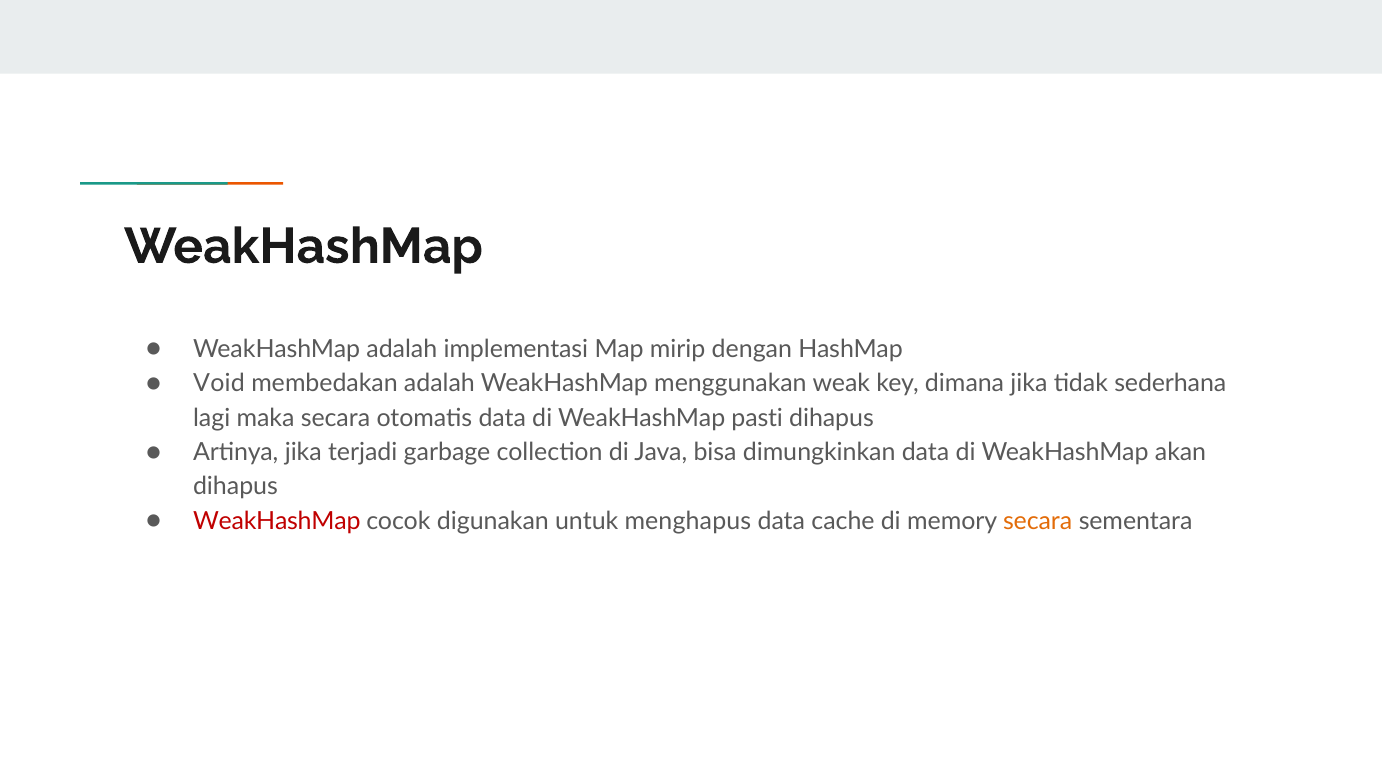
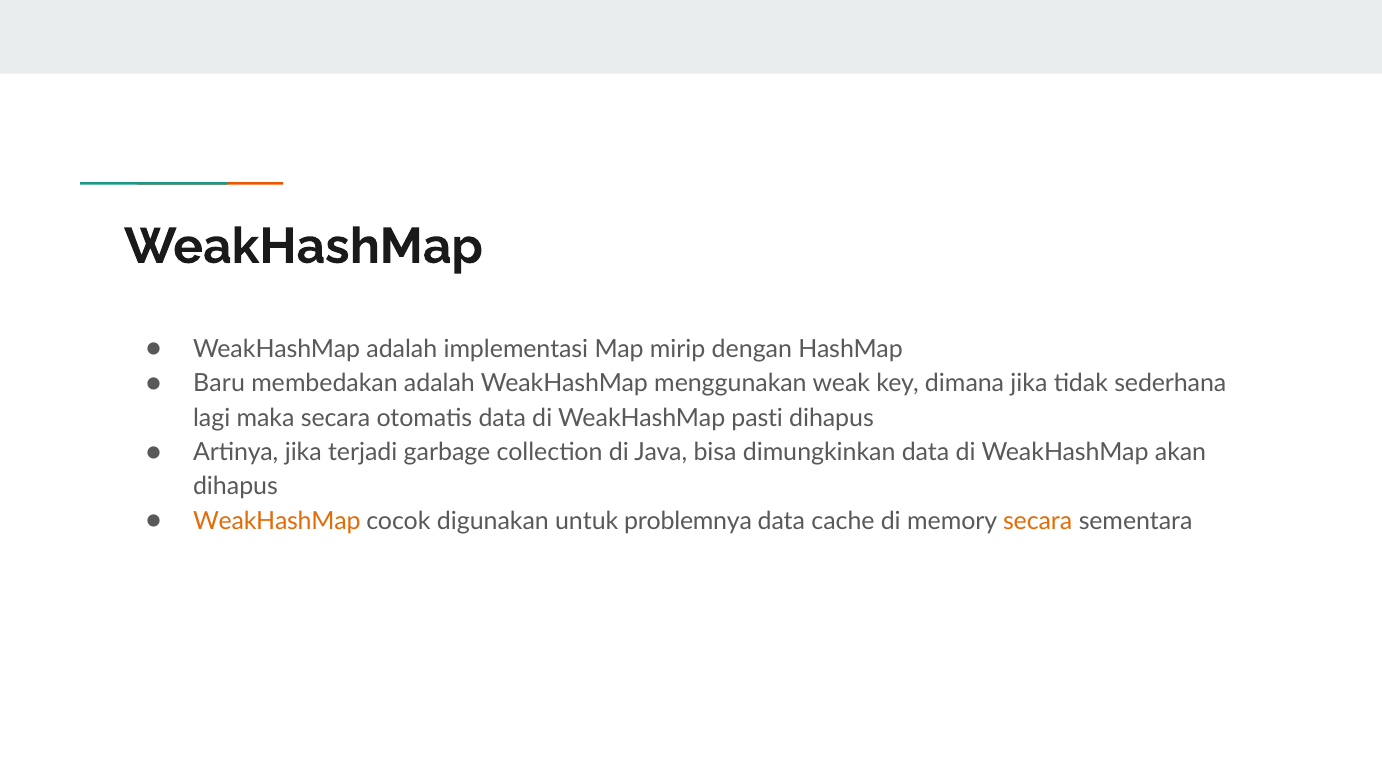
Void: Void -> Baru (219, 384)
WeakHashMap colour: red -> orange (277, 521)
menghapus: menghapus -> problemnya (688, 521)
